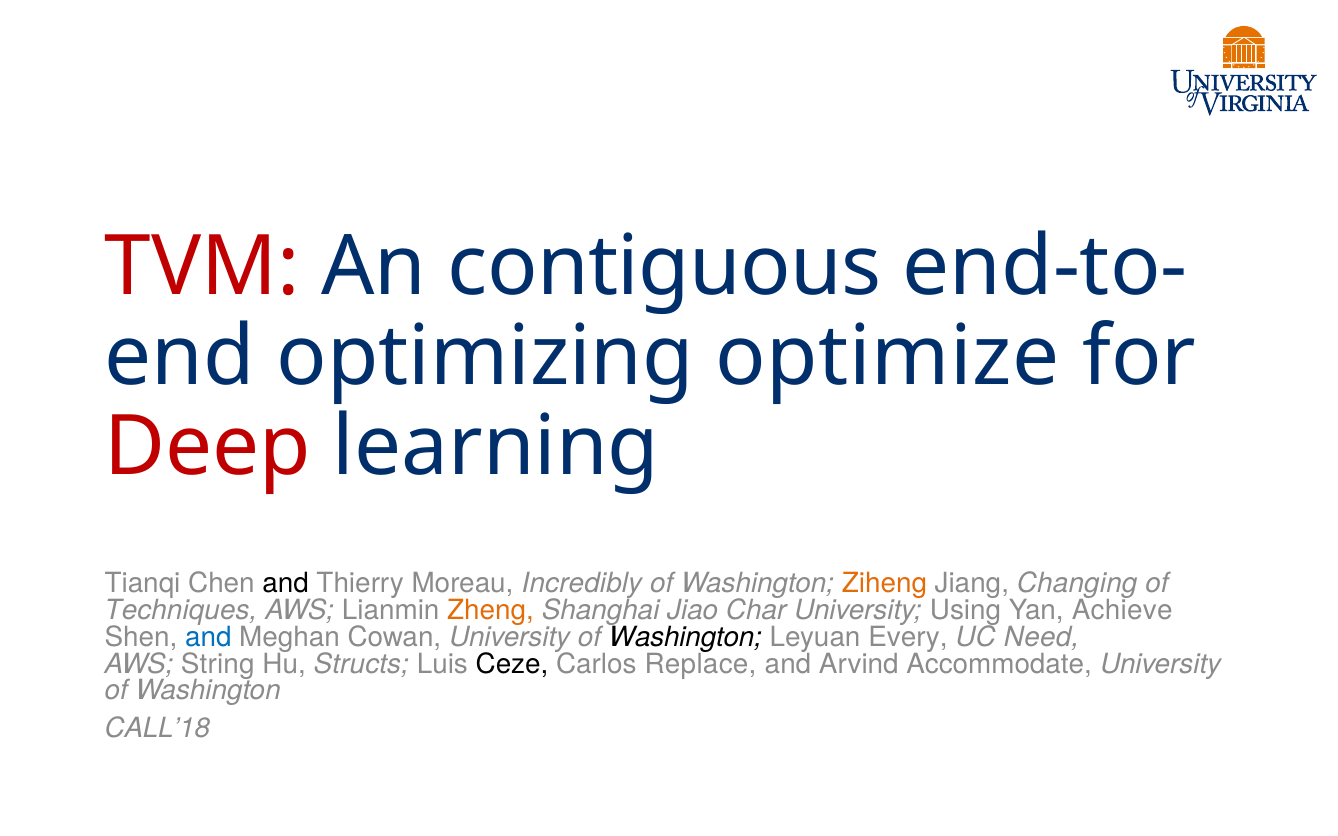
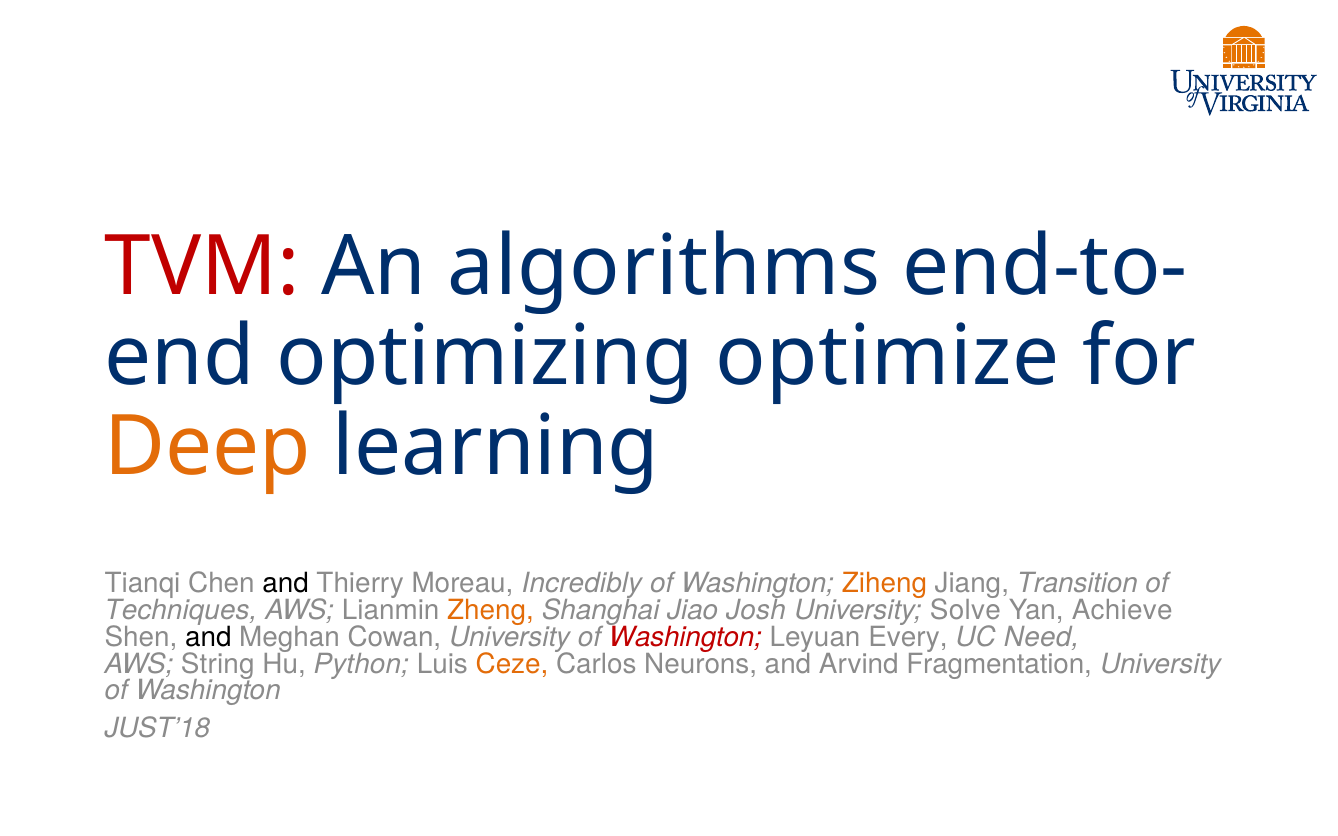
contiguous: contiguous -> algorithms (664, 267)
Deep colour: red -> orange (208, 447)
Changing: Changing -> Transition (1077, 584)
Char: Char -> Josh (756, 611)
Using: Using -> Solve (965, 611)
and colour: blue -> black (208, 637)
Washington colour: black -> red (685, 637)
Structs: Structs -> Python (361, 664)
Ceze colour: black -> orange (512, 664)
Replace: Replace -> Neurons (701, 664)
Accommodate: Accommodate -> Fragmentation (999, 664)
CALL’18: CALL’18 -> JUST’18 (157, 729)
